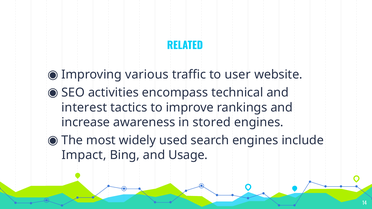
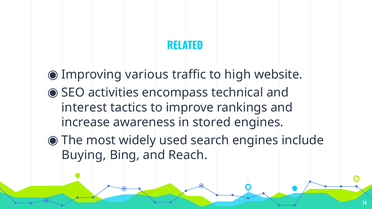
user: user -> high (238, 75)
Impact: Impact -> Buying (84, 155)
Usage: Usage -> Reach (188, 155)
